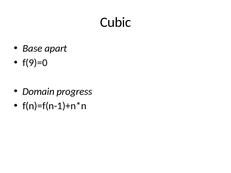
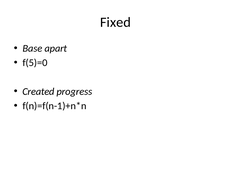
Cubic: Cubic -> Fixed (115, 22)
f(9)=0: f(9)=0 -> f(5)=0 (35, 63)
Domain: Domain -> Created (38, 92)
